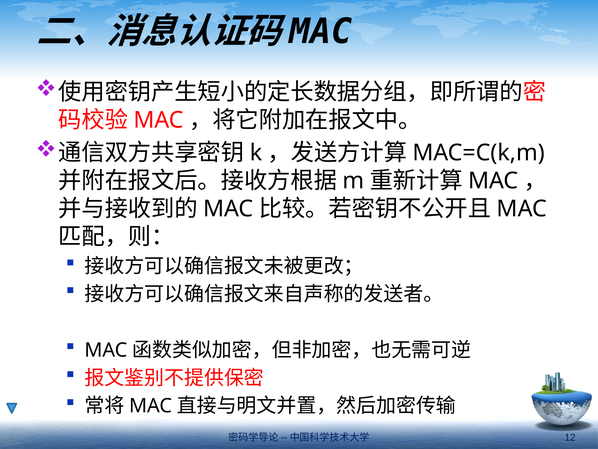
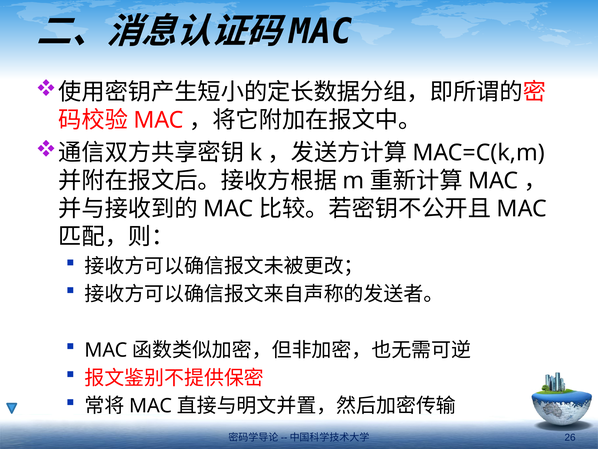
12: 12 -> 26 (570, 437)
